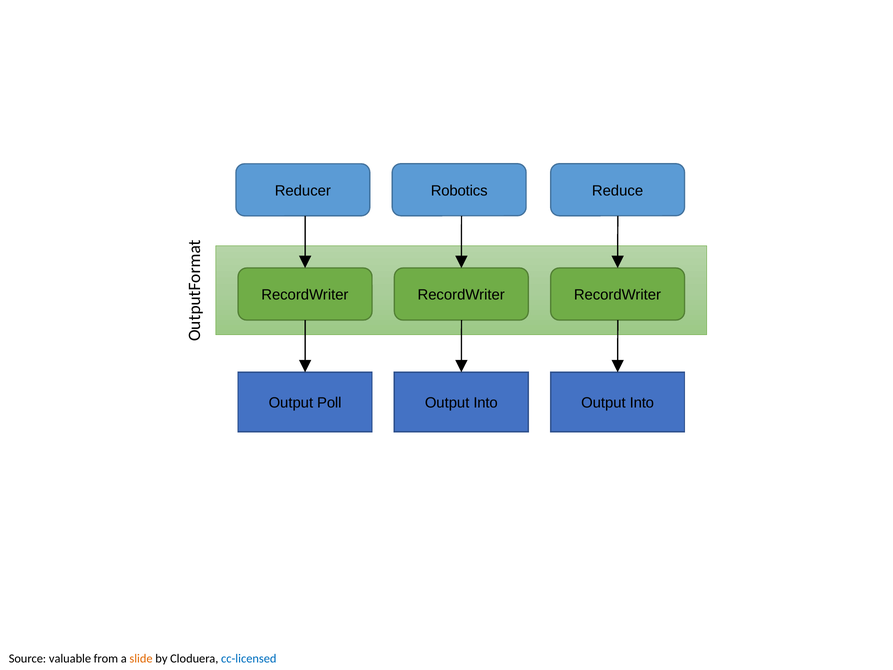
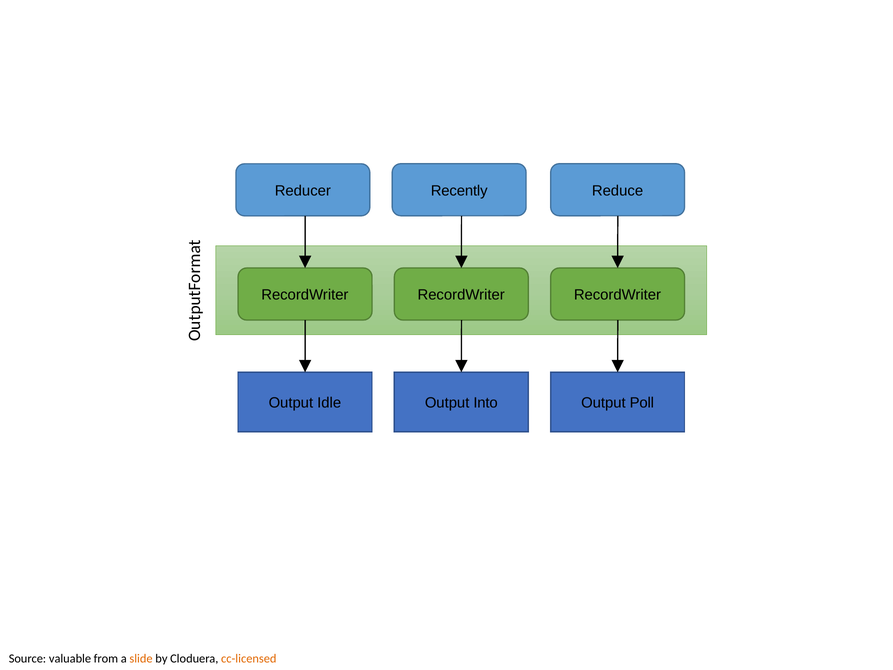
Robotics: Robotics -> Recently (459, 191)
Poll: Poll -> Idle (329, 403)
Into: Into -> Poll (642, 403)
cc-licensed colour: blue -> orange (249, 658)
